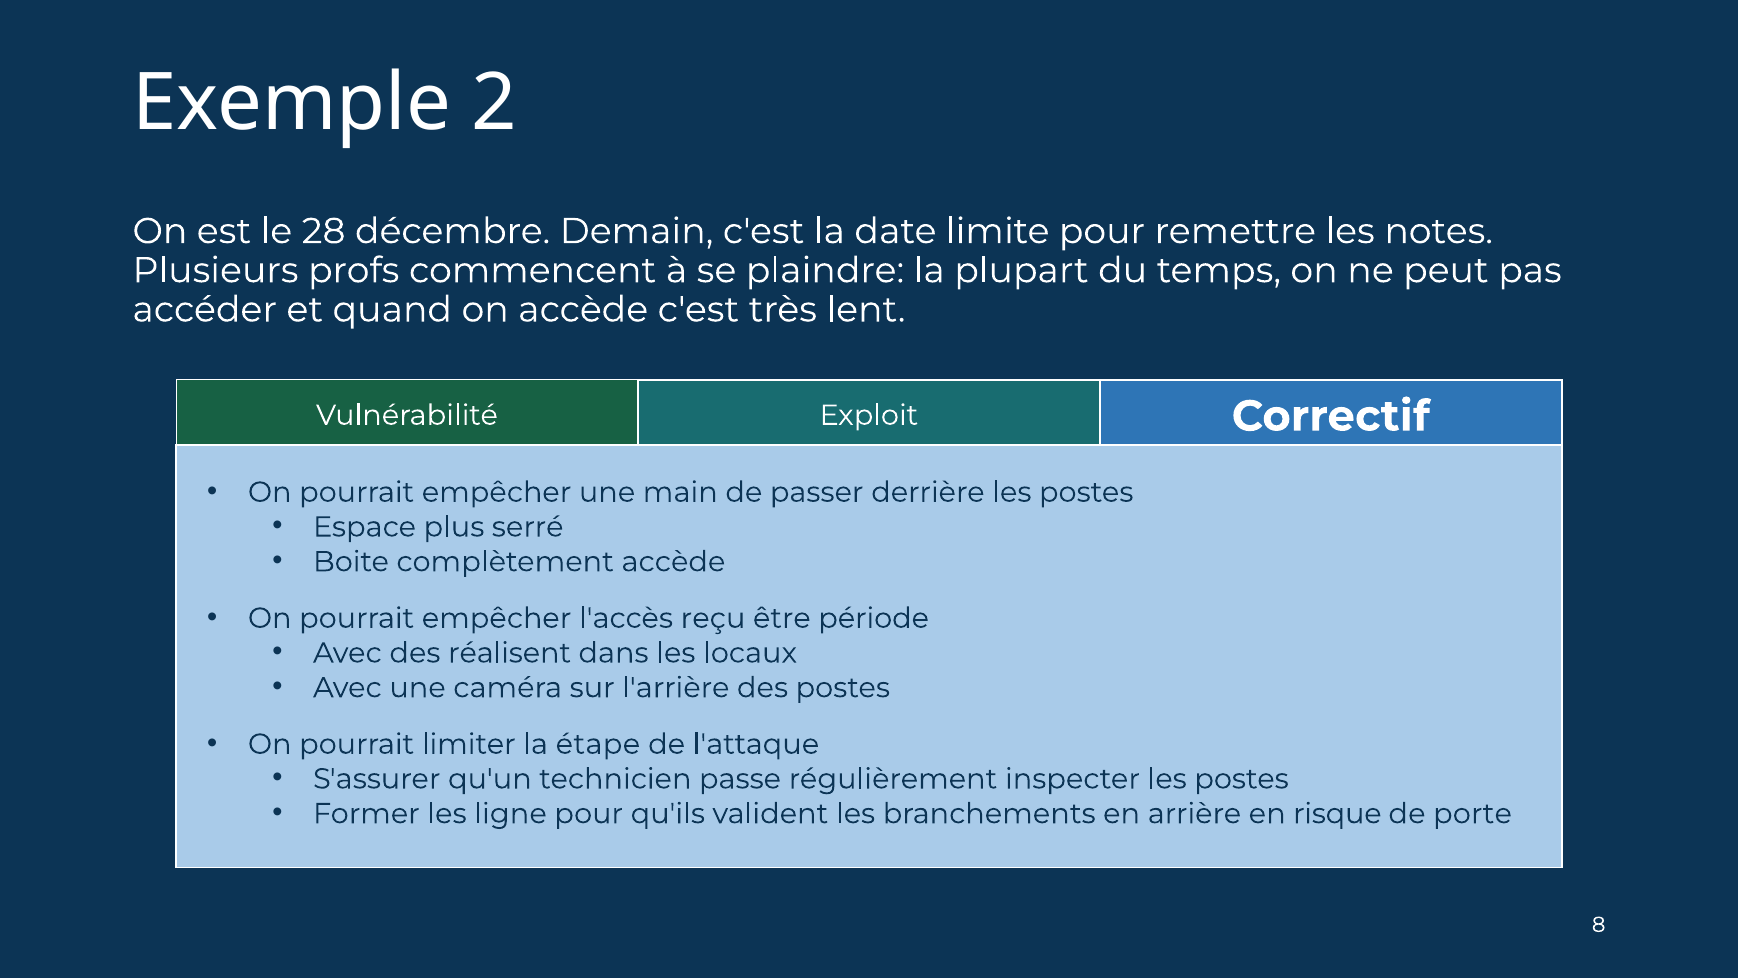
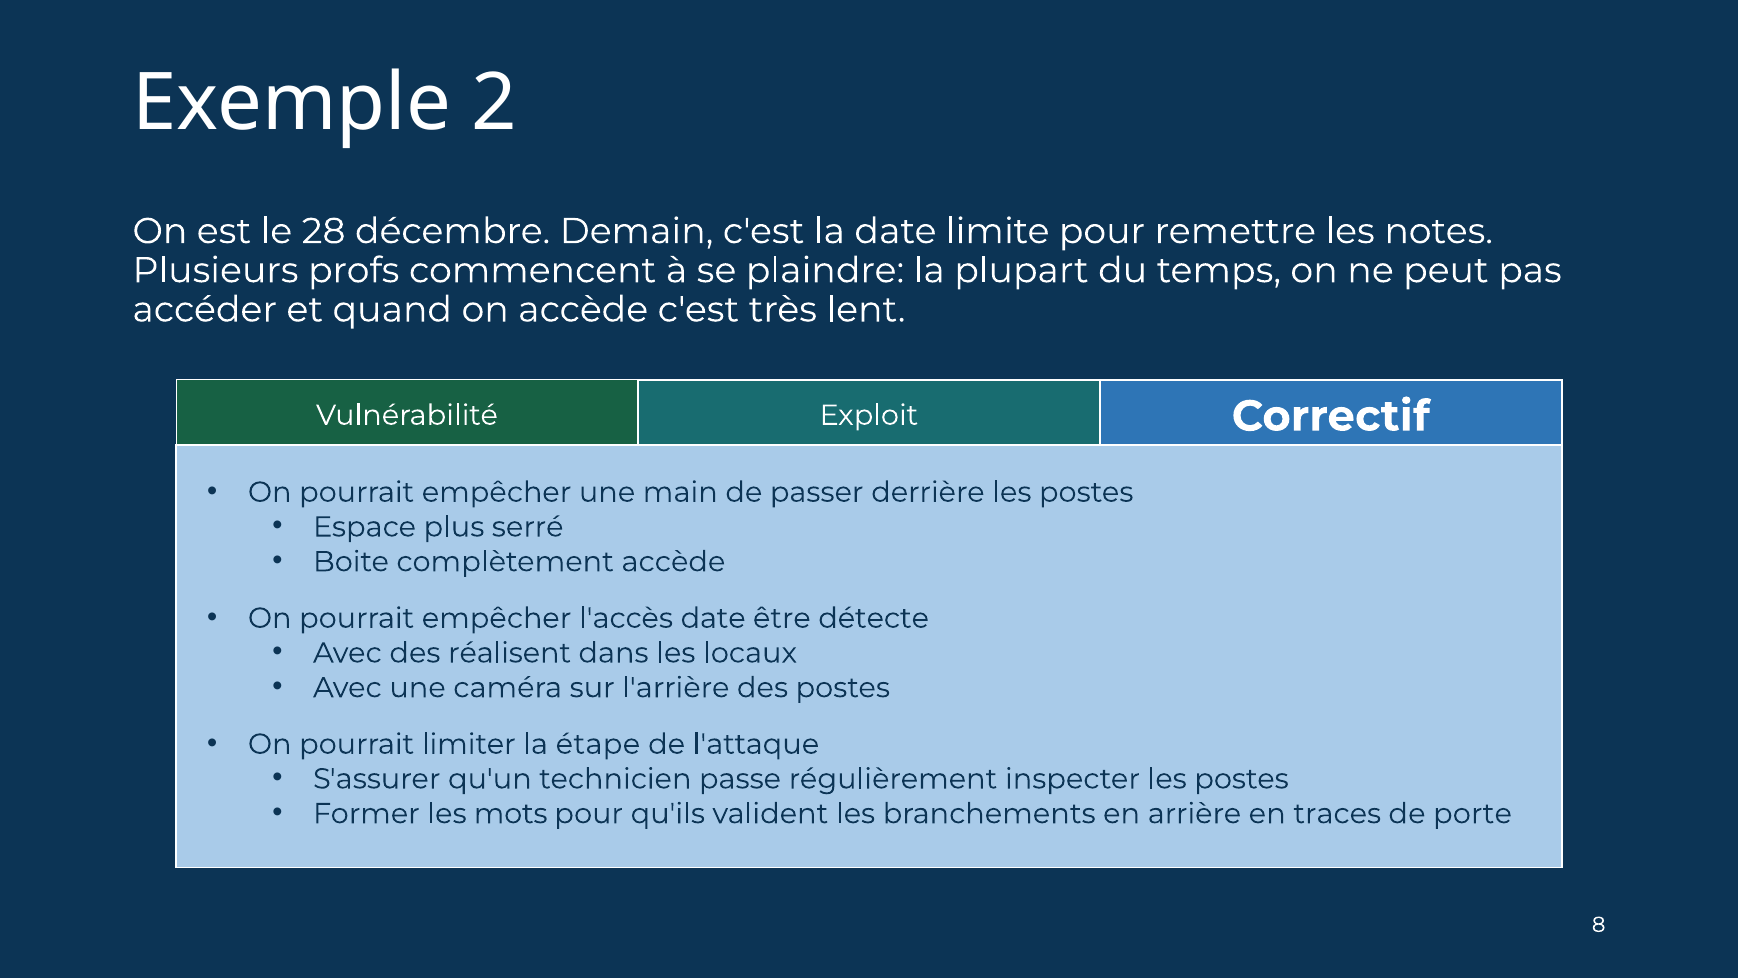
l'accès reçu: reçu -> date (713, 618)
période: période -> détecte (874, 618)
ligne: ligne -> mots (511, 813)
risque: risque -> traces (1337, 813)
